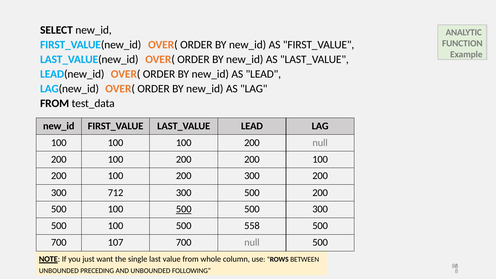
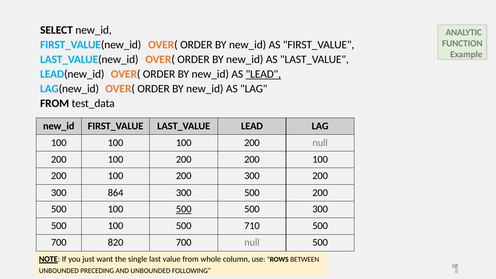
LEAD underline: none -> present (263, 74)
712: 712 -> 864 (116, 193)
558: 558 -> 710 (252, 226)
107: 107 -> 820 (116, 243)
